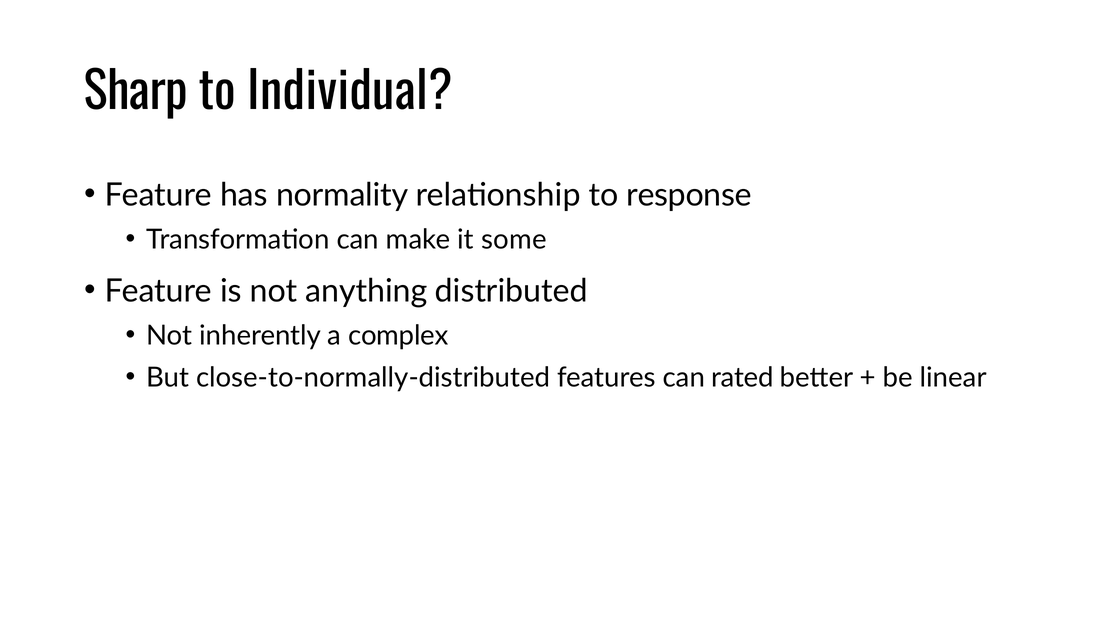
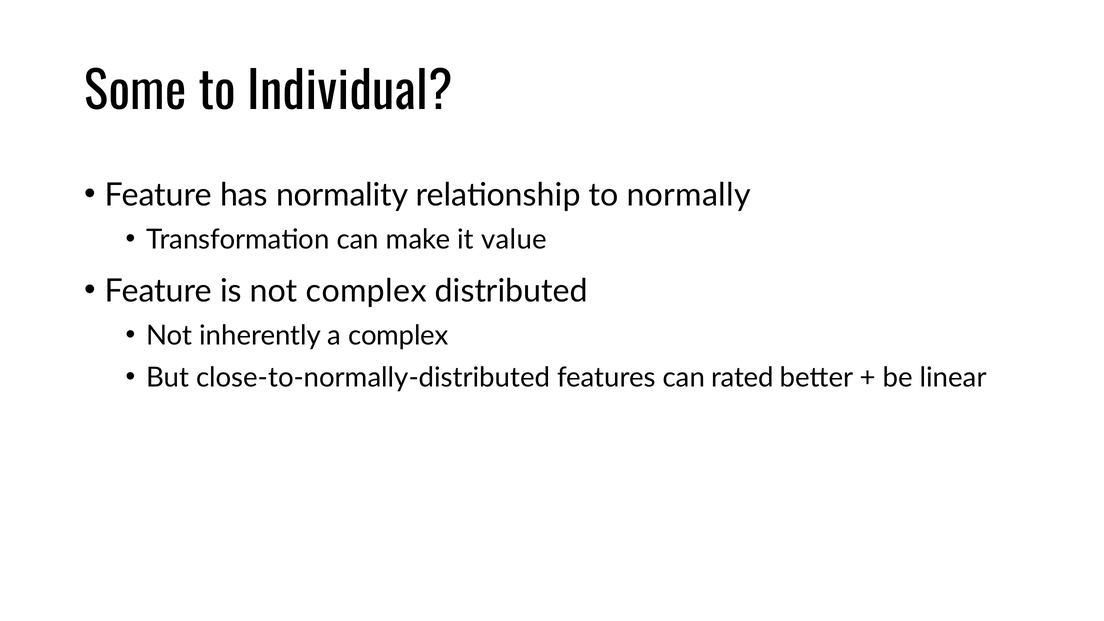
Sharp: Sharp -> Some (135, 93)
response: response -> normally (689, 195)
some: some -> value (514, 239)
not anything: anything -> complex (366, 291)
